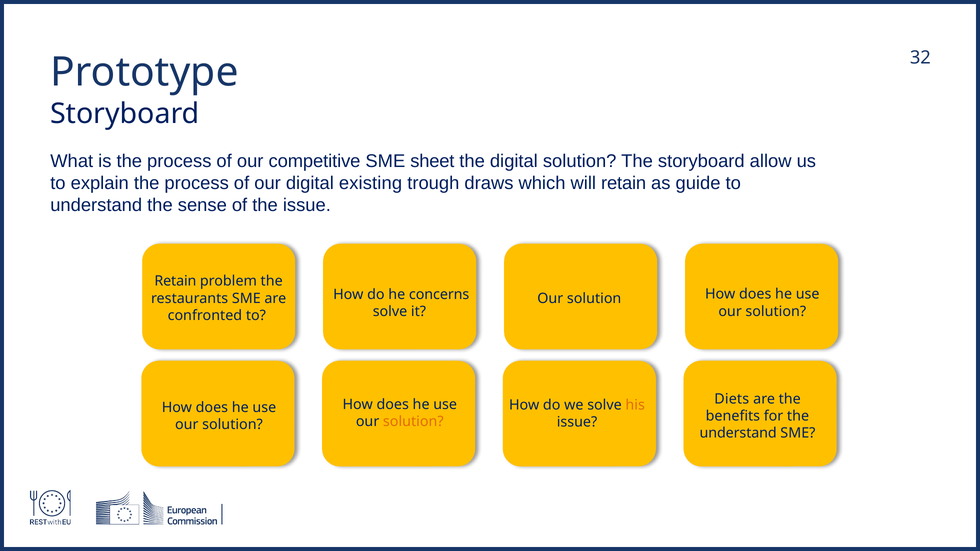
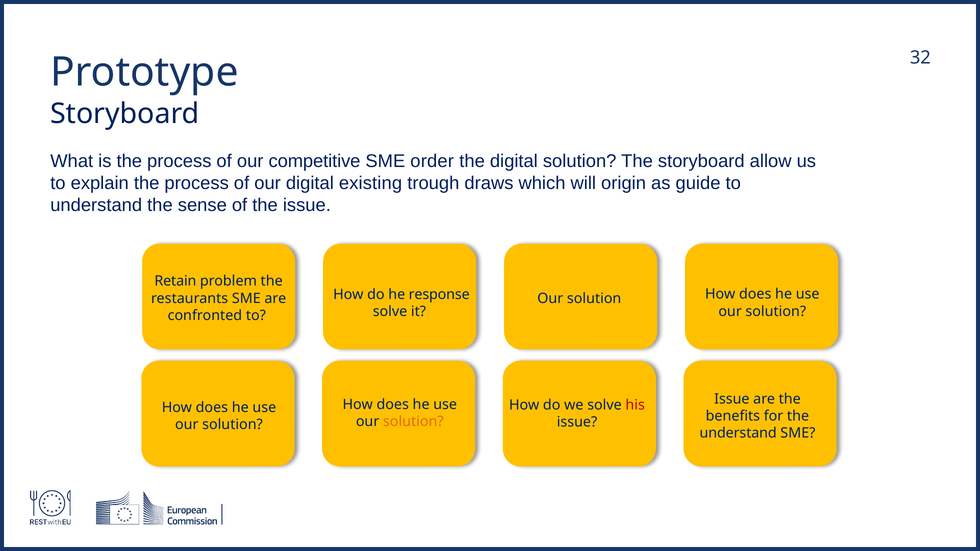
sheet: sheet -> order (432, 161)
will retain: retain -> origin (624, 183)
concerns: concerns -> response (439, 295)
Diets: Diets -> Issue (732, 399)
his colour: orange -> red (635, 405)
